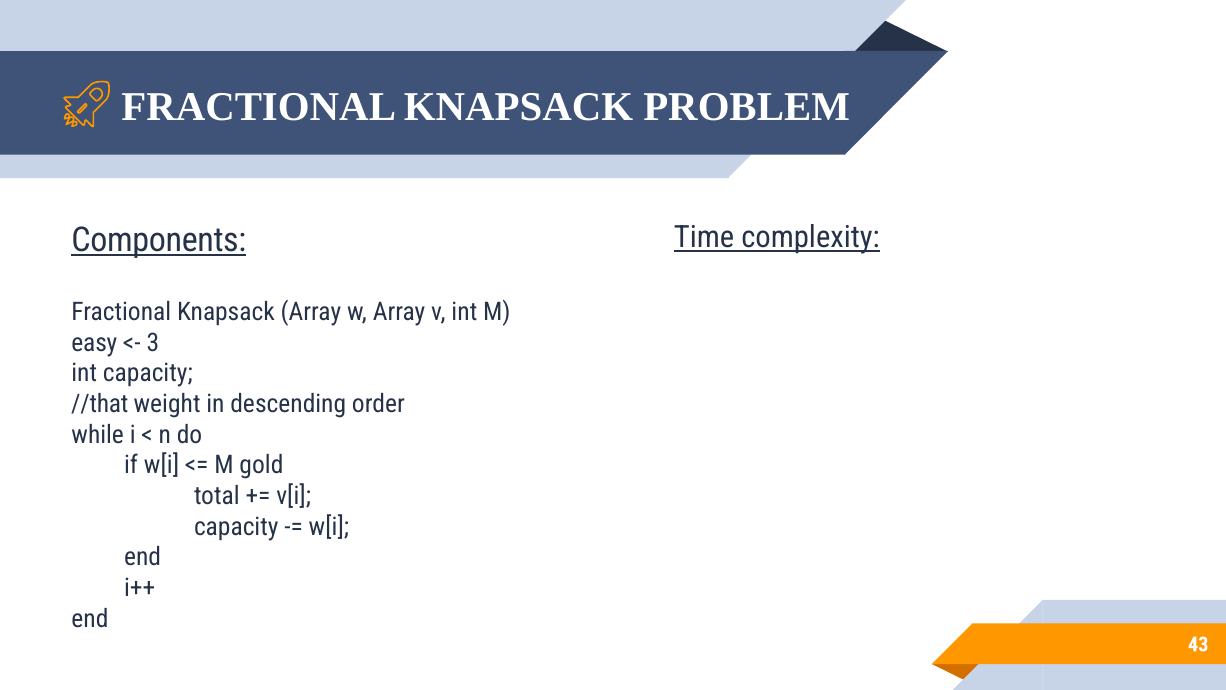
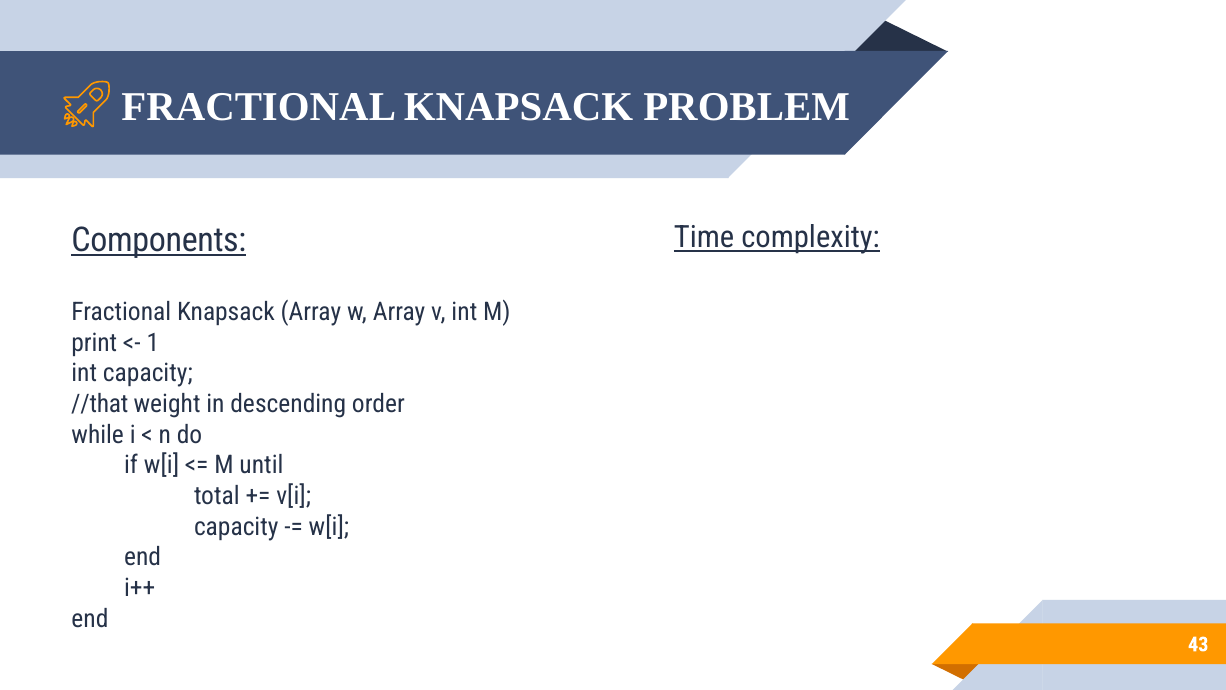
easy: easy -> print (94, 342)
3: 3 -> 1 (153, 342)
gold: gold -> until (261, 465)
